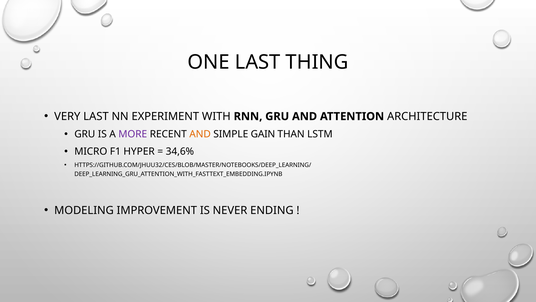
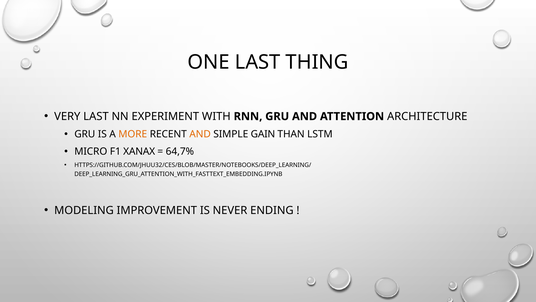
MORE colour: purple -> orange (133, 134)
HYPER: HYPER -> XANAX (139, 151)
34,6%: 34,6% -> 64,7% (180, 151)
